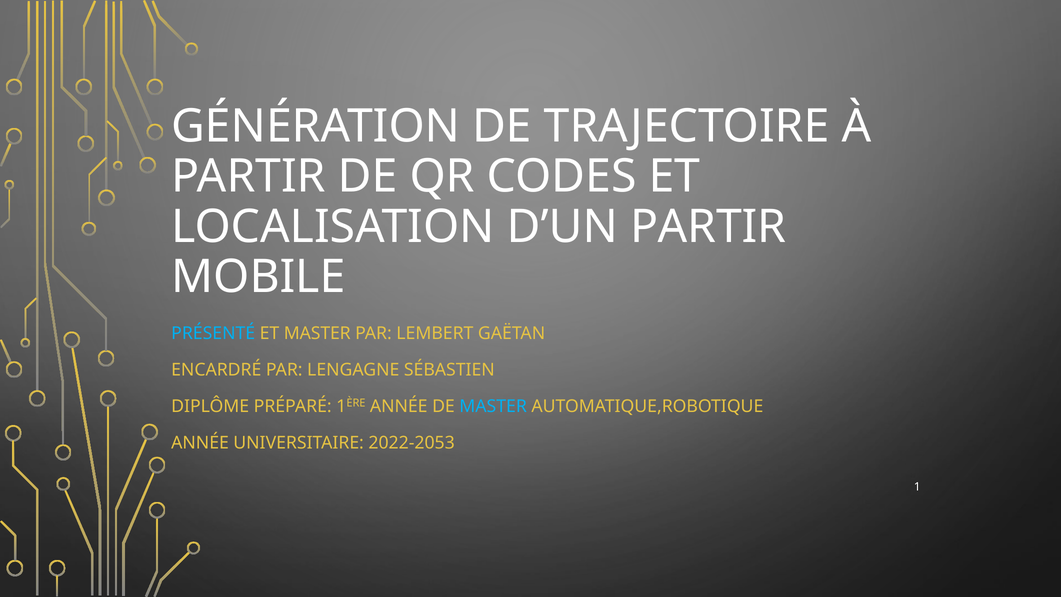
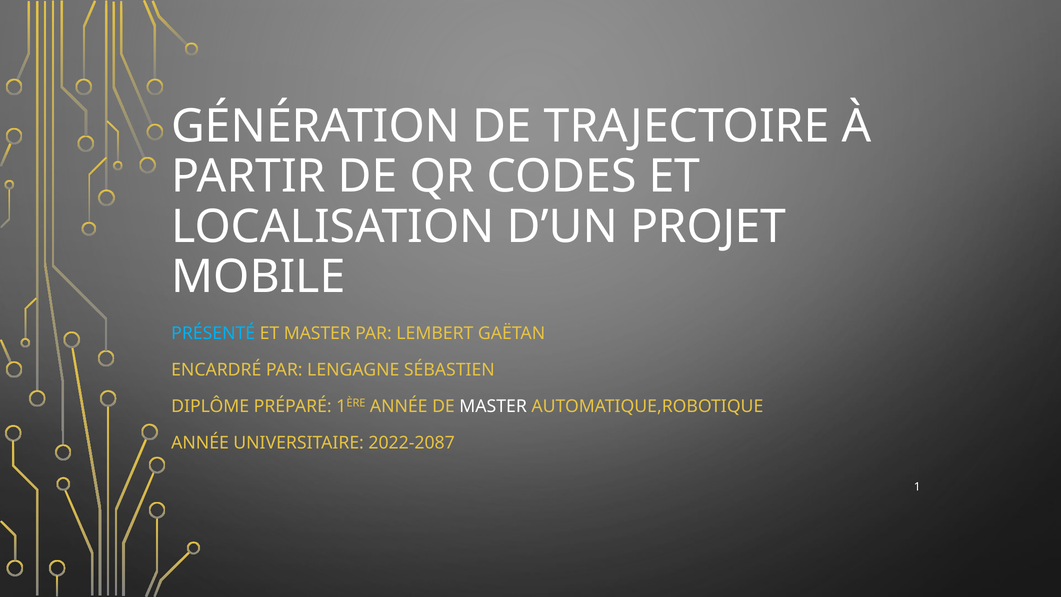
D’UN PARTIR: PARTIR -> PROJET (708, 227)
MASTER colour: light blue -> white (493, 407)
2022-2053: 2022-2053 -> 2022-2087 (412, 443)
